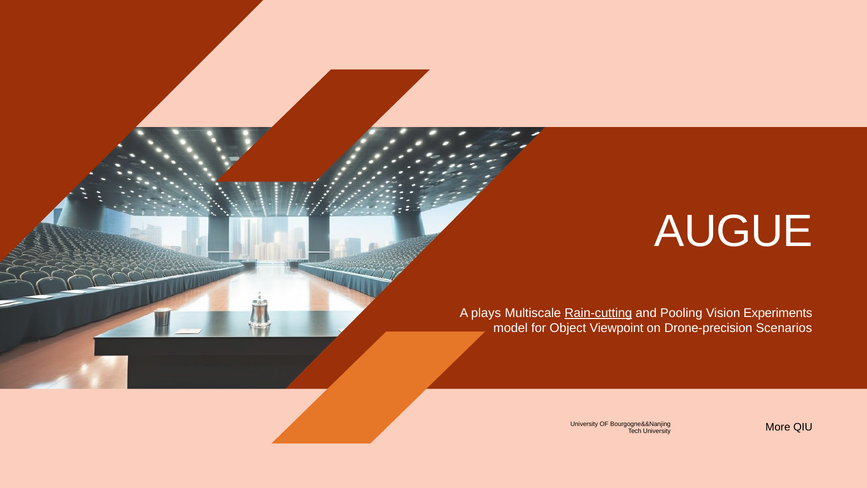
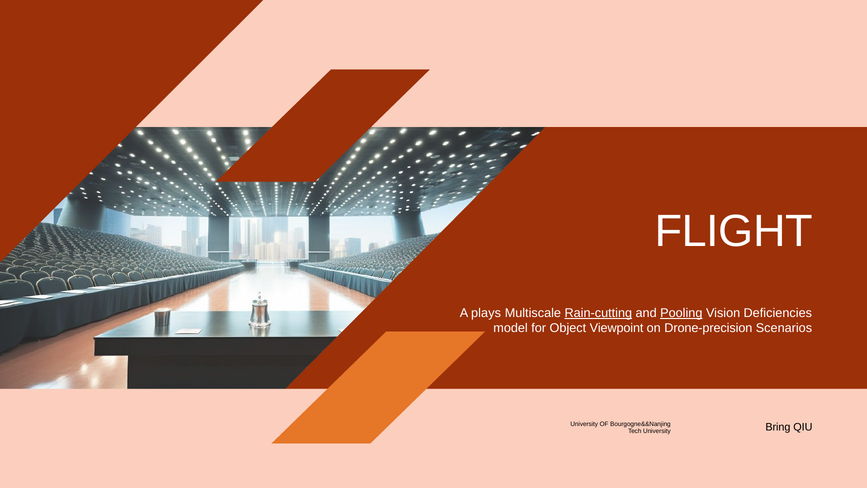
AUGUE: AUGUE -> FLIGHT (734, 231)
Pooling underline: none -> present (681, 313)
Experiments: Experiments -> Deficiencies (778, 313)
More: More -> Bring (778, 427)
